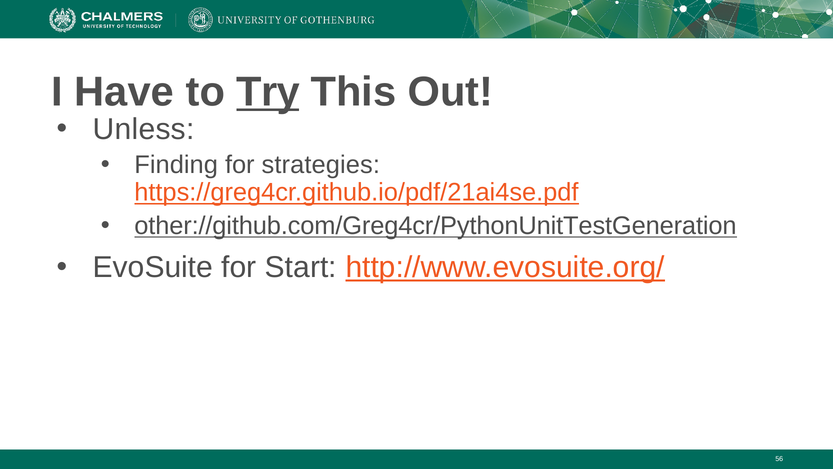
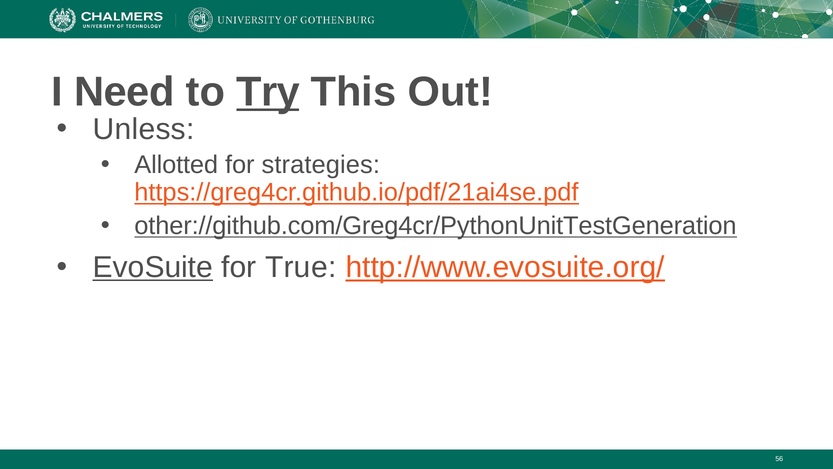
Have: Have -> Need (124, 92)
Finding: Finding -> Allotted (176, 165)
EvoSuite underline: none -> present (153, 267)
Start: Start -> True (301, 267)
